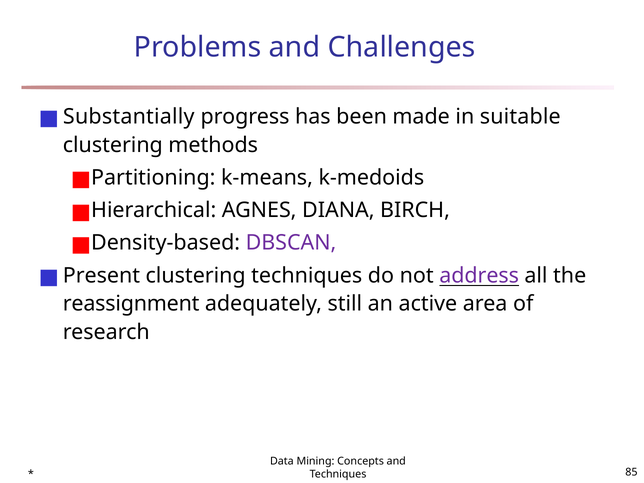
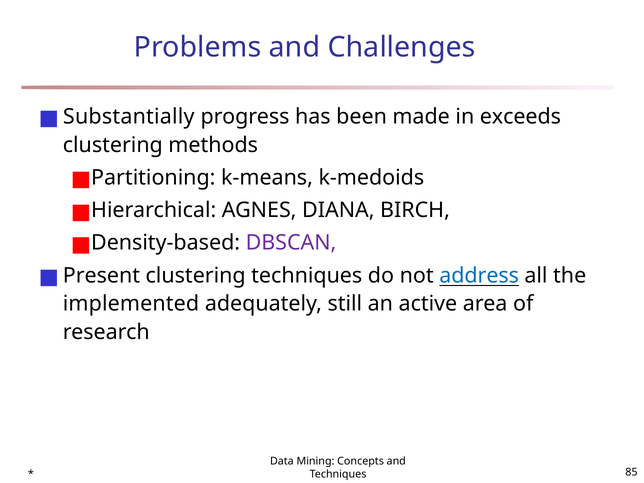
suitable: suitable -> exceeds (520, 117)
address colour: purple -> blue (479, 276)
reassignment: reassignment -> implemented (131, 304)
